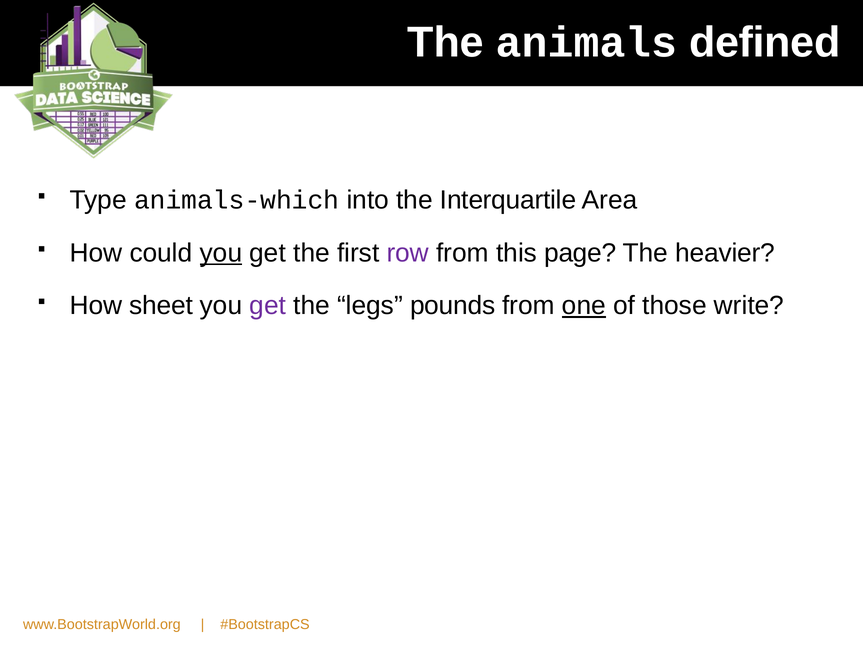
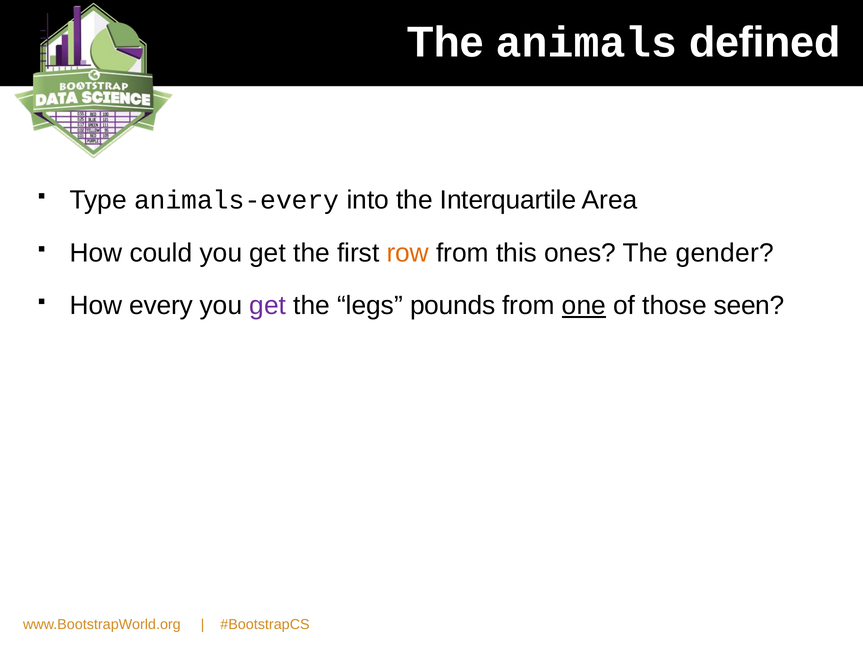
animals-which: animals-which -> animals-every (237, 200)
you underline: present -> none (221, 253)
row colour: purple -> orange (408, 253)
page: page -> ones (580, 253)
heavier: heavier -> gender (725, 253)
sheet: sheet -> every (161, 306)
write: write -> seen (749, 306)
